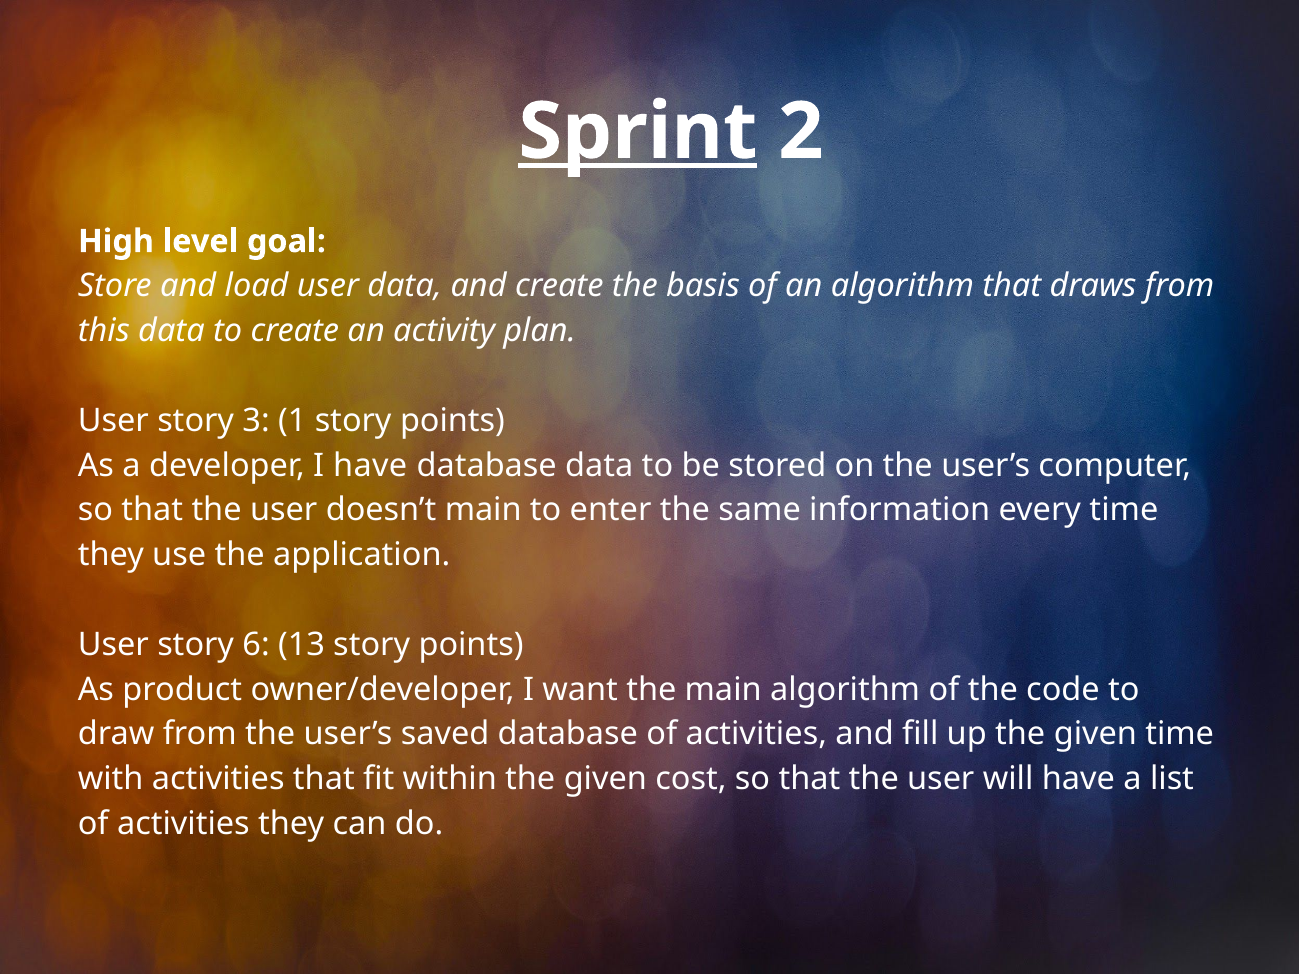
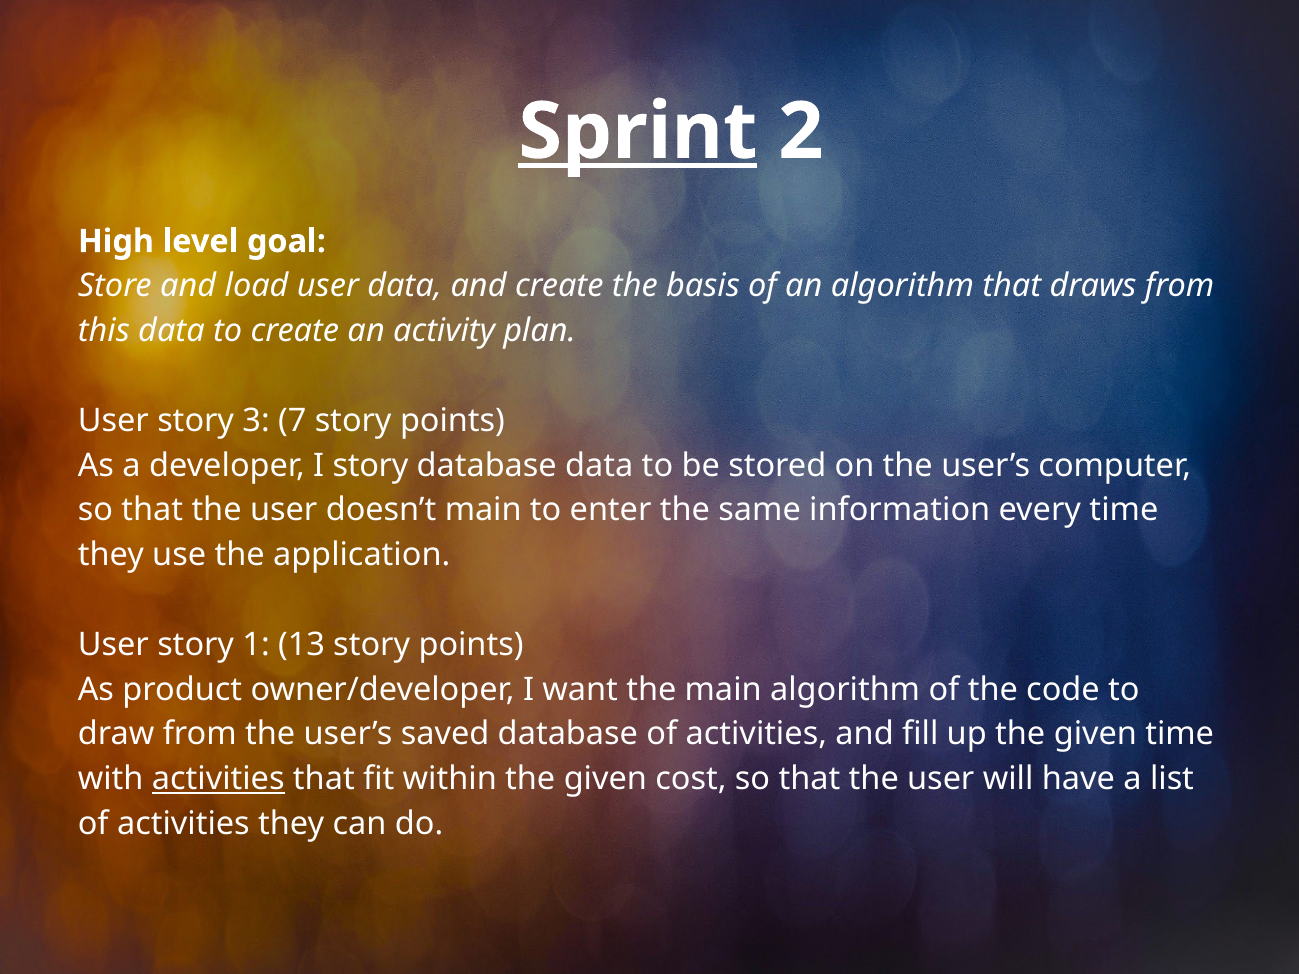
1: 1 -> 7 (292, 421)
I have: have -> story (371, 465)
6: 6 -> 1 (256, 645)
activities underline: none -> present (218, 779)
